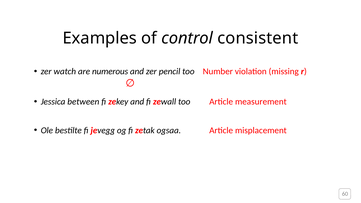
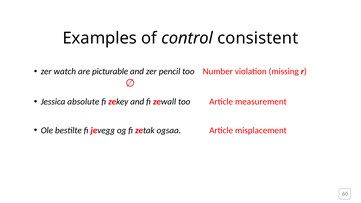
numerous: numerous -> picturable (110, 71)
between: between -> absolute (83, 102)
